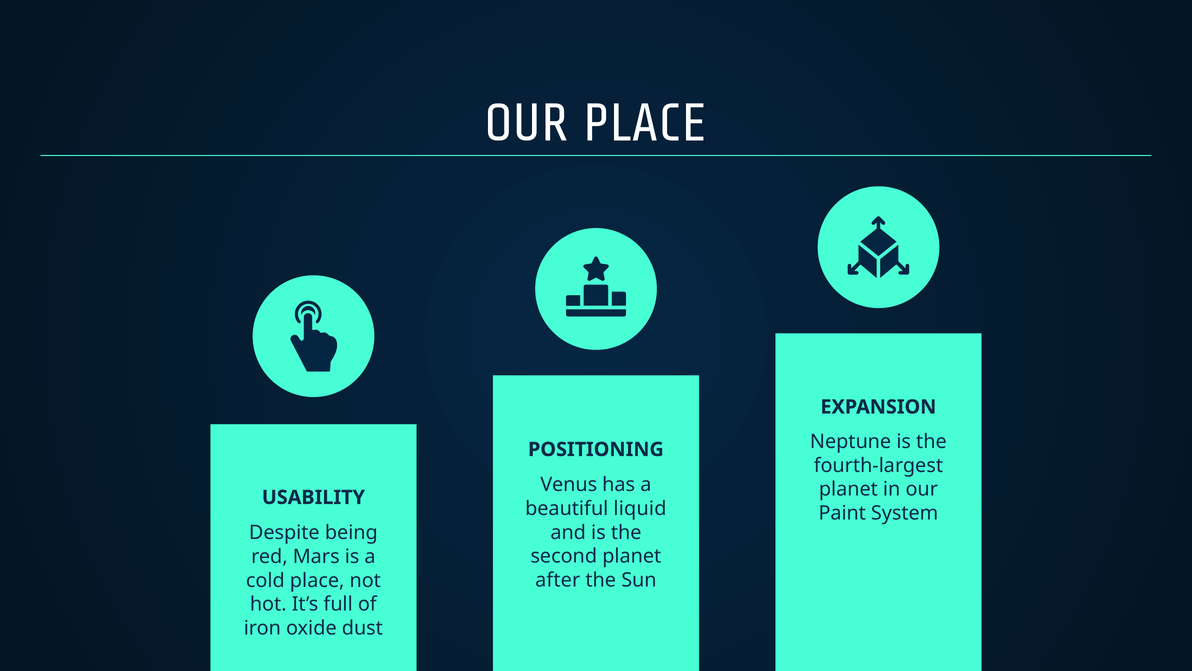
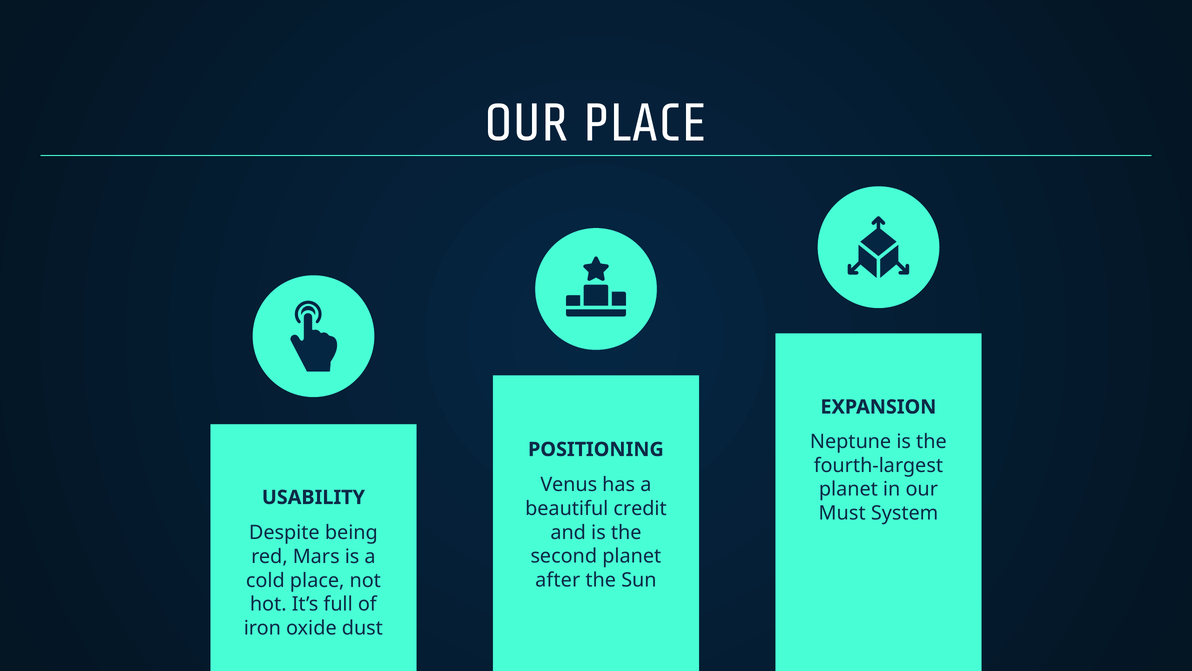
liquid: liquid -> credit (640, 508)
Paint: Paint -> Must (842, 513)
